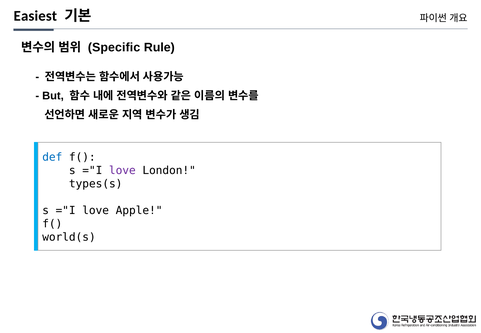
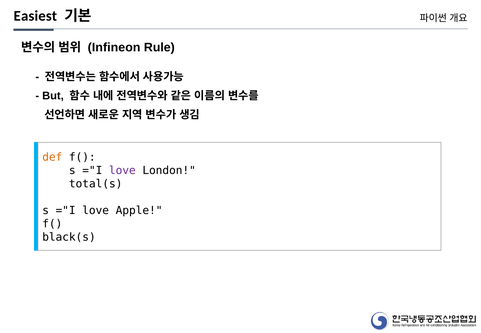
Specific: Specific -> Infineon (114, 48)
def colour: blue -> orange (52, 157)
types(s: types(s -> total(s (96, 184)
world(s: world(s -> black(s (69, 237)
